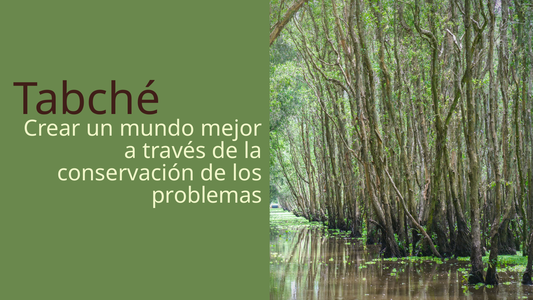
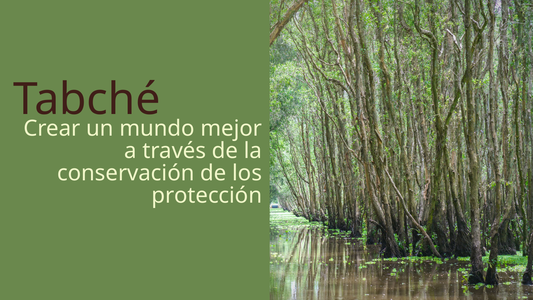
problemas: problemas -> protección (207, 195)
